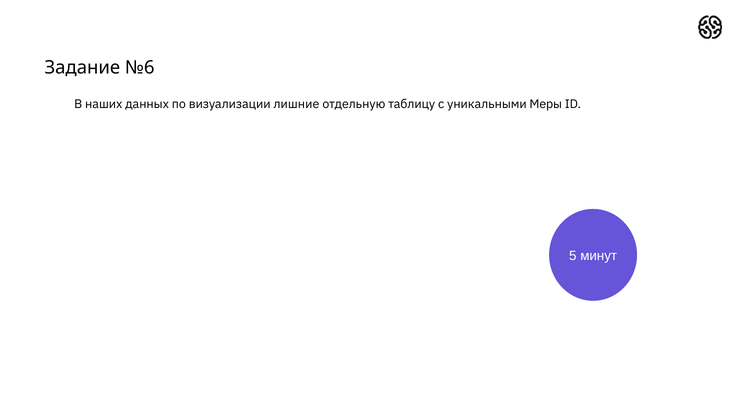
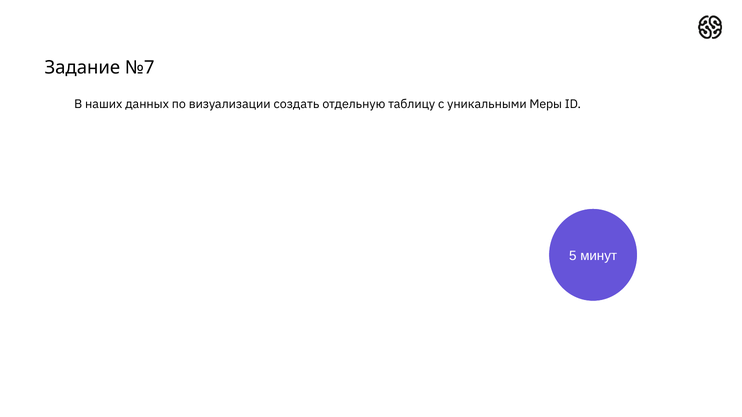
№6: №6 -> №7 (140, 68)
лишние: лишние -> создать (296, 104)
